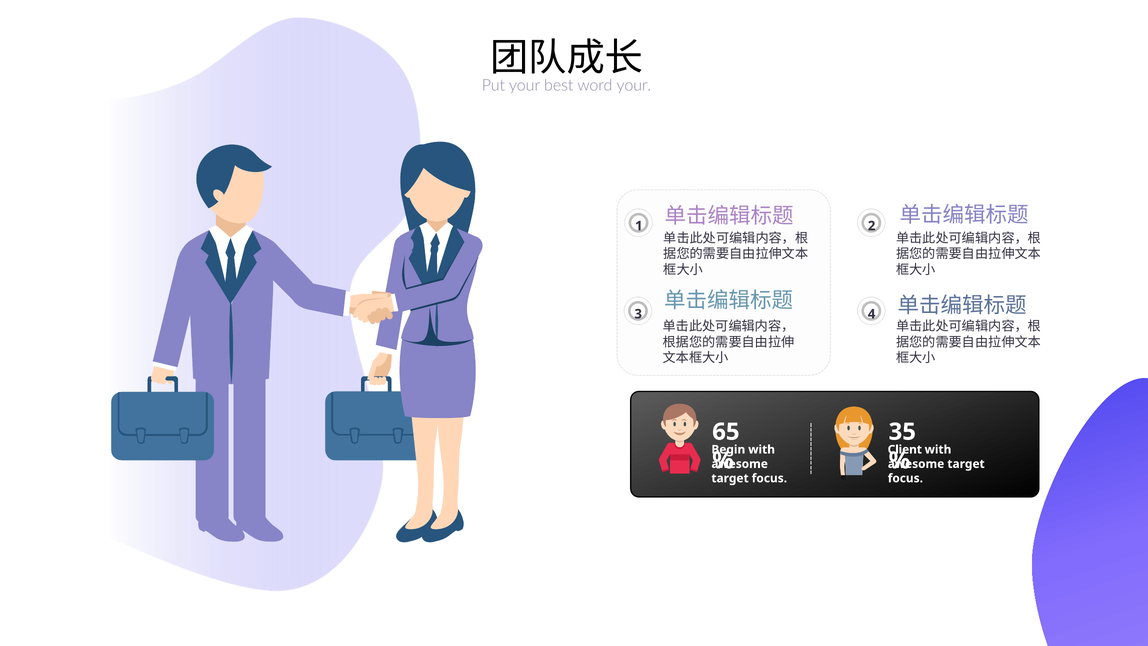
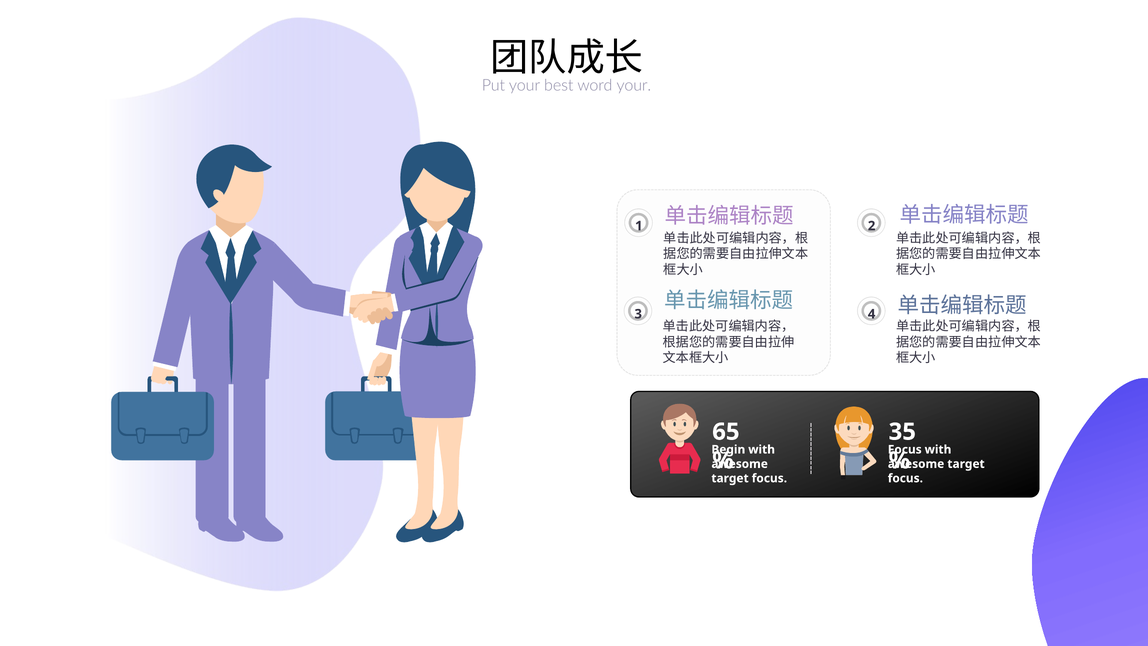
Client: Client -> Focus (905, 449)
